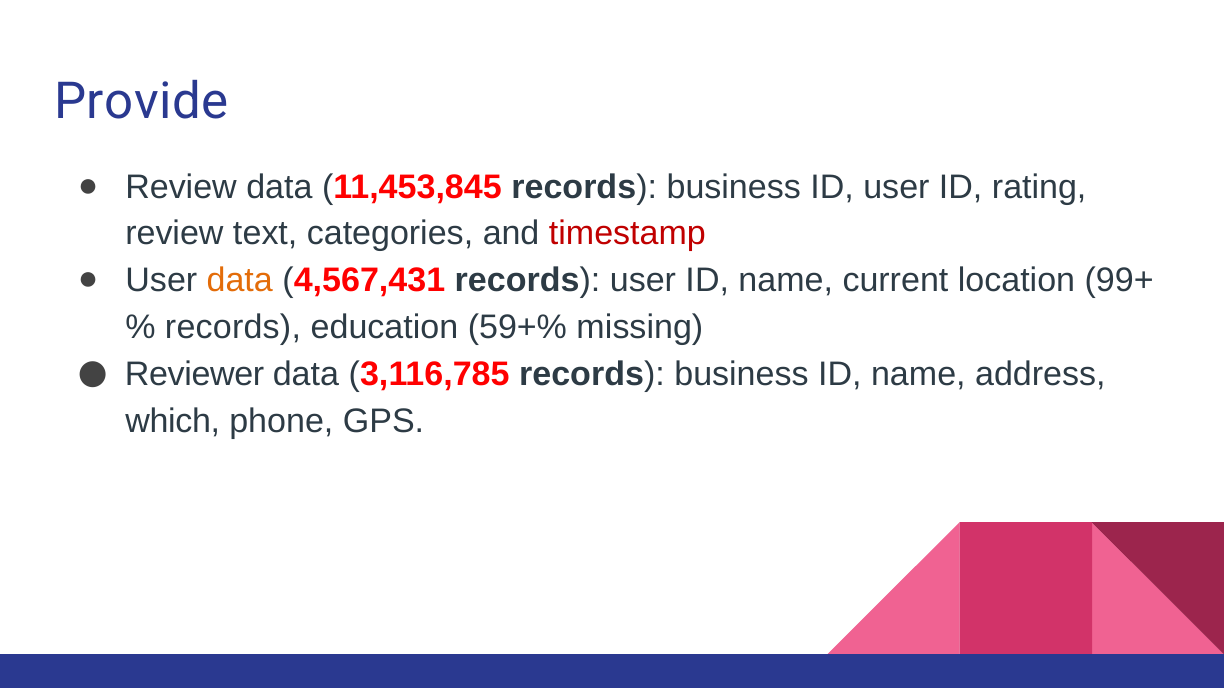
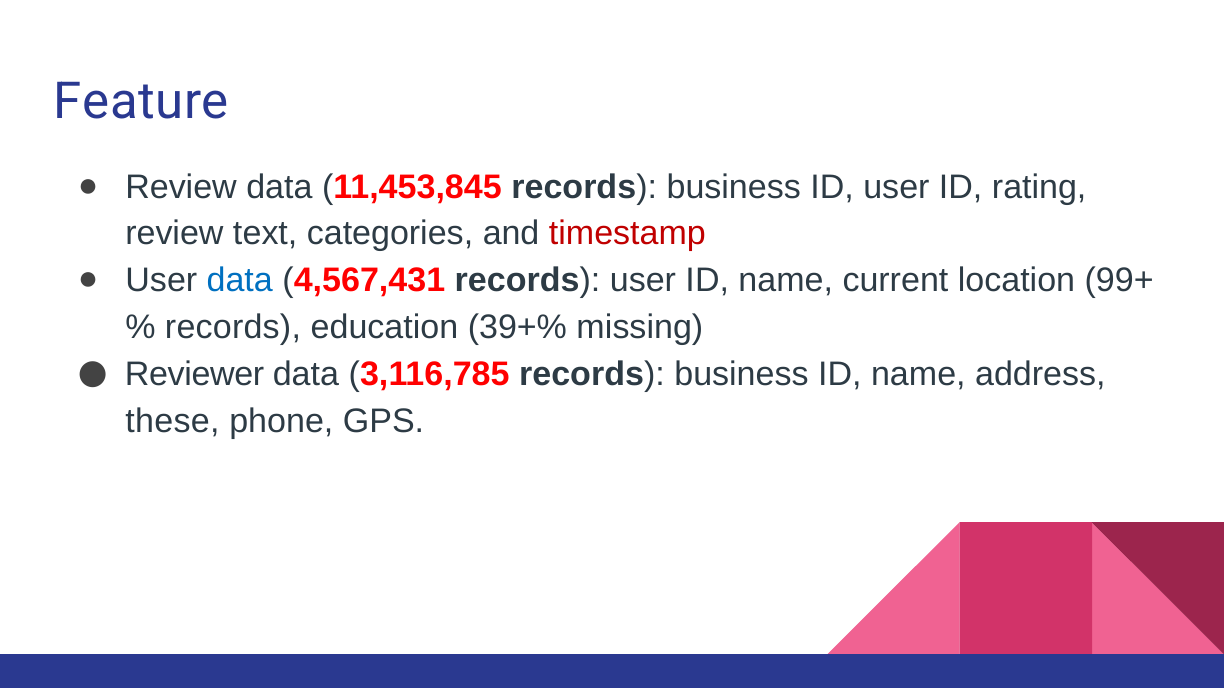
Provide: Provide -> Feature (141, 101)
data colour: orange -> blue (240, 281)
59+%: 59+% -> 39+% (517, 328)
which: which -> these (172, 422)
